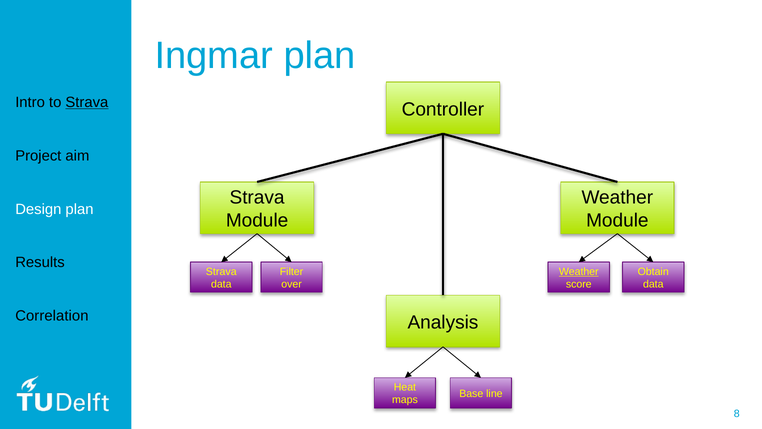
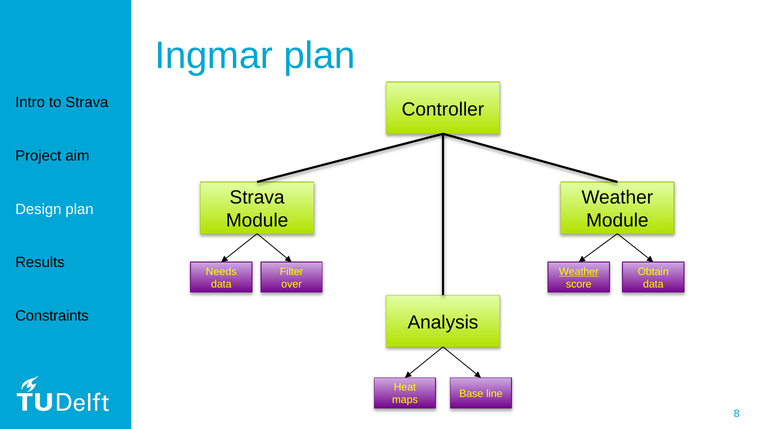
Strava underline: present -> none (87, 102)
Strava: Strava -> Needs (221, 271)
Correlation: Correlation -> Constraints (52, 316)
